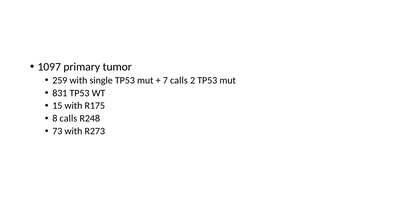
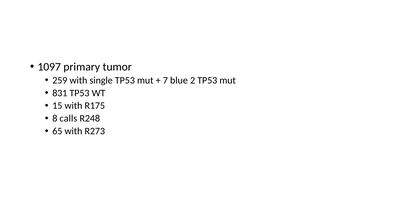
7 calls: calls -> blue (179, 80)
73: 73 -> 65 (57, 131)
